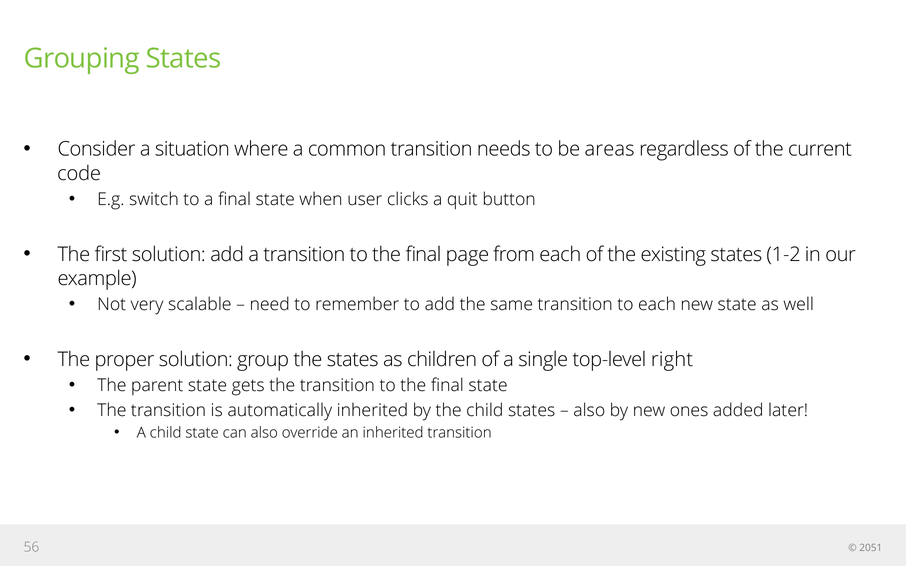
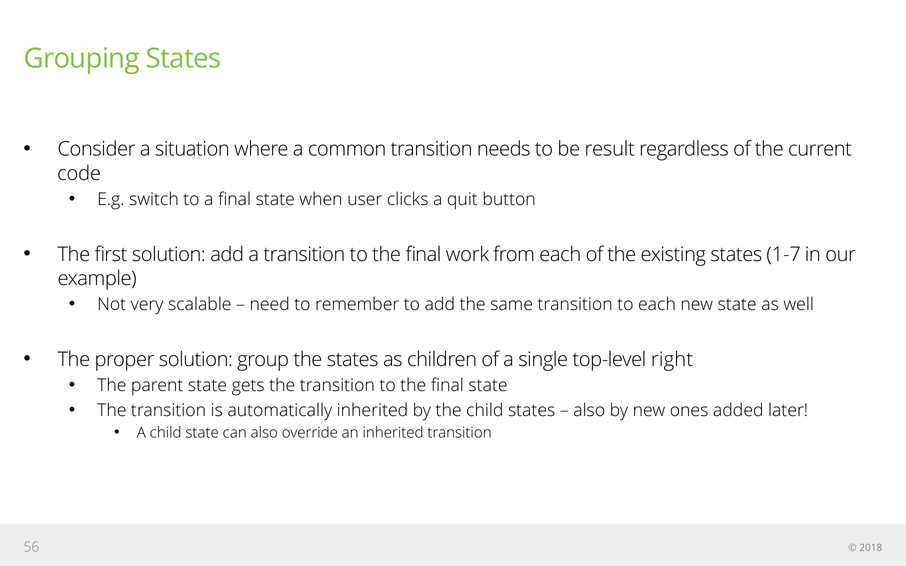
areas: areas -> result (610, 149)
page: page -> work (467, 254)
1-2: 1-2 -> 1-7 (784, 254)
2051: 2051 -> 2018 (871, 548)
